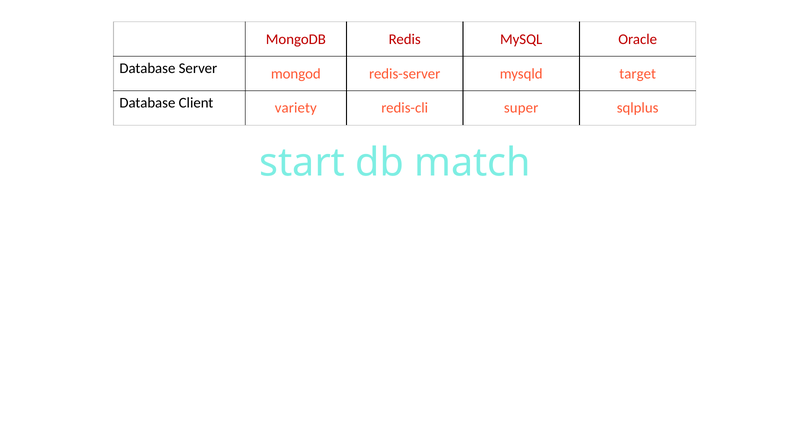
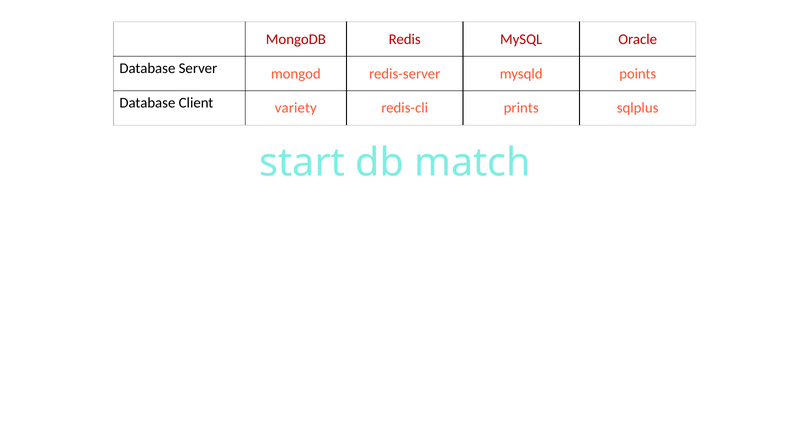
target: target -> points (638, 74)
super: super -> prints (521, 108)
